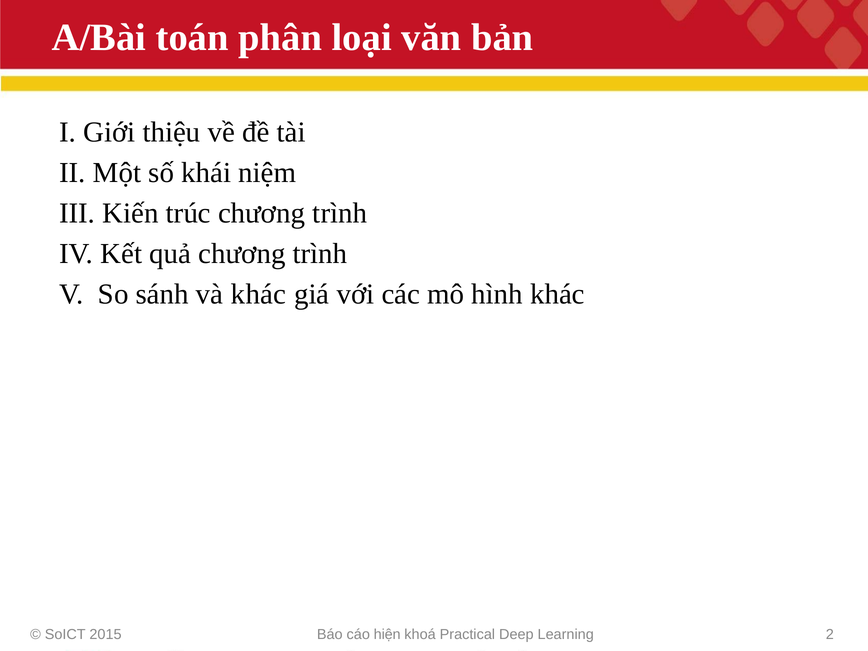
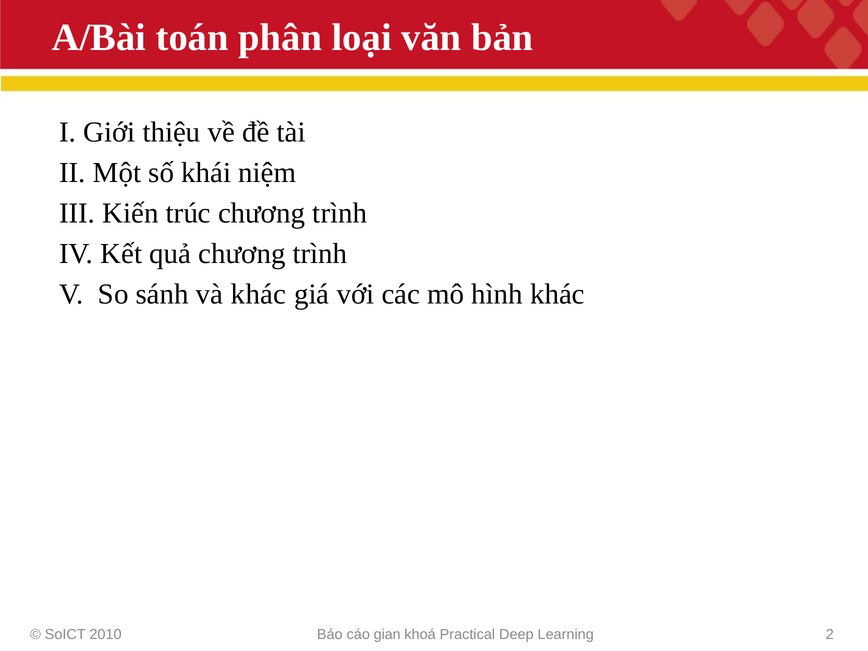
2015: 2015 -> 2010 (106, 635)
hiện: hiện -> gian (387, 635)
